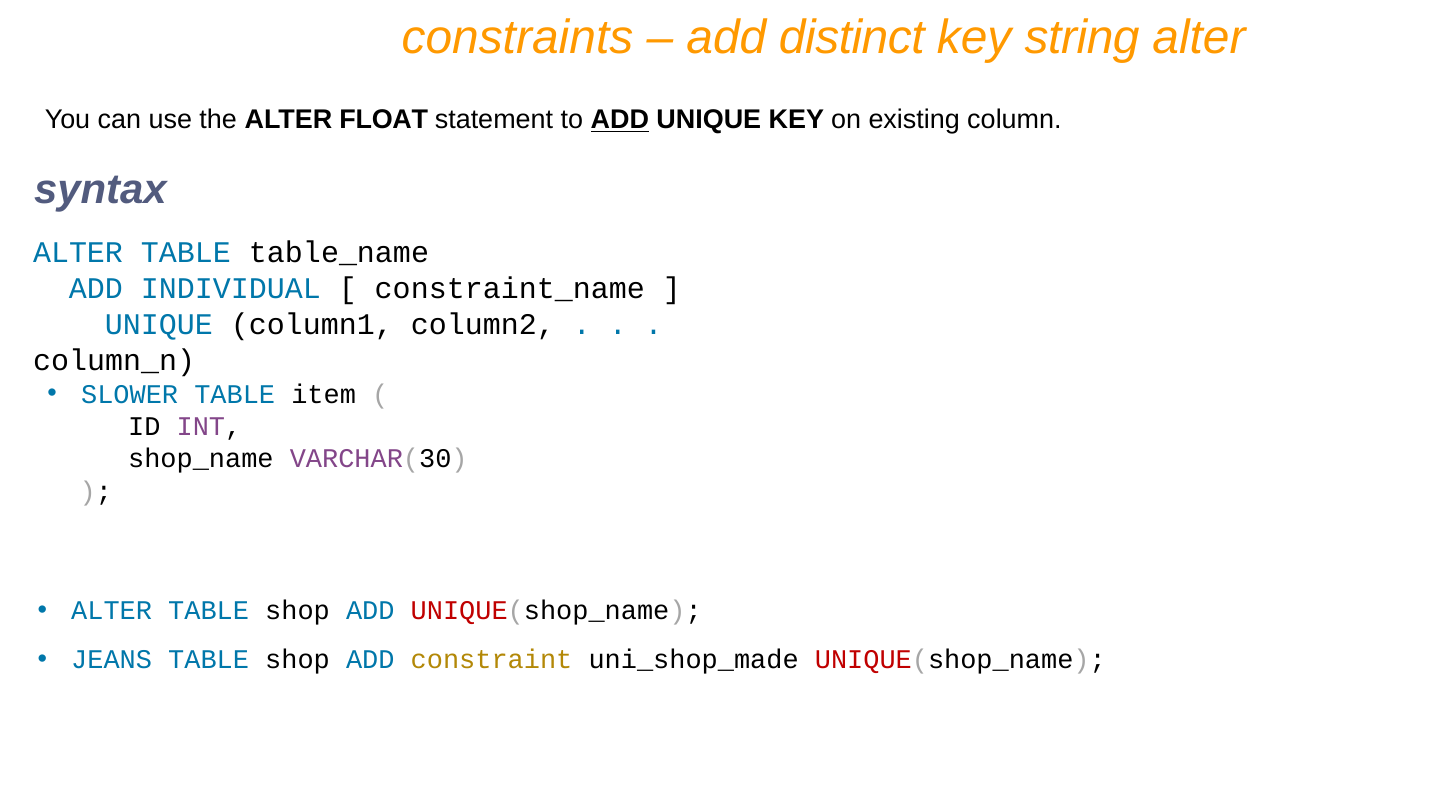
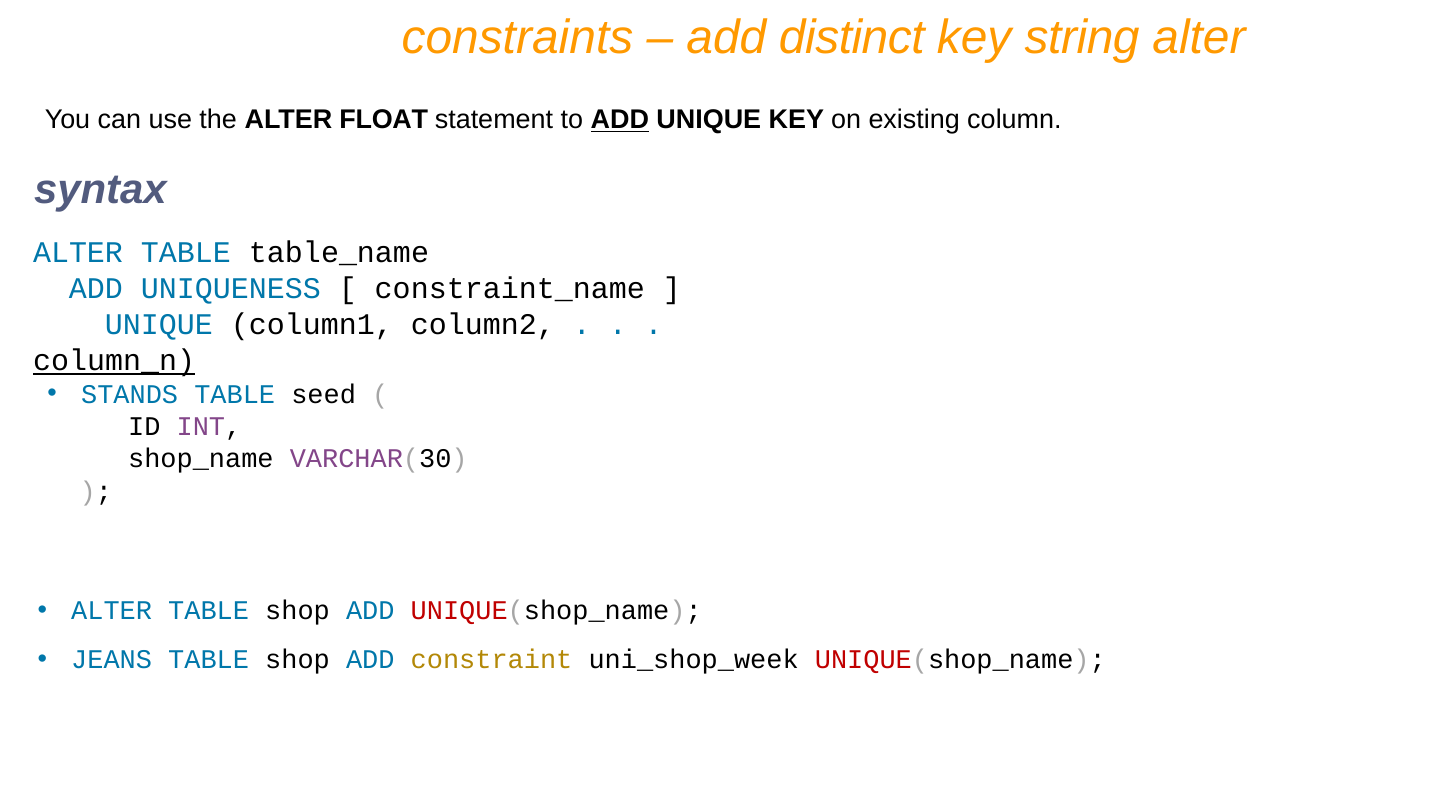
INDIVIDUAL: INDIVIDUAL -> UNIQUENESS (231, 289)
column_n underline: none -> present (114, 361)
SLOWER: SLOWER -> STANDS (130, 394)
item: item -> seed (324, 394)
uni_shop_made: uni_shop_made -> uni_shop_week (694, 659)
